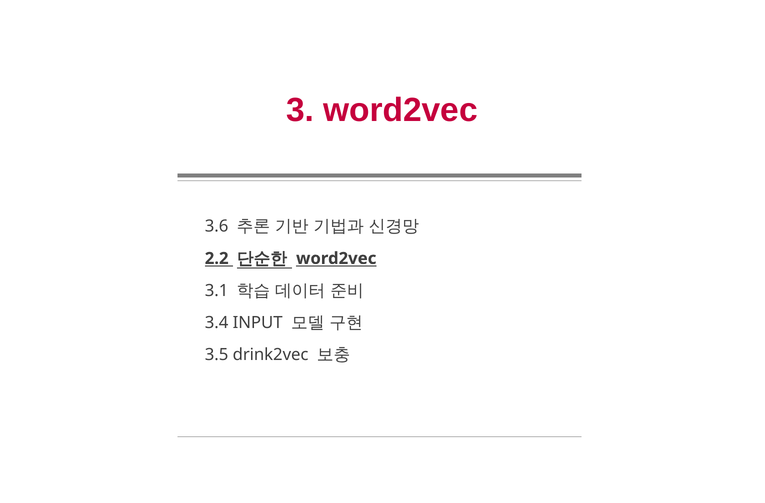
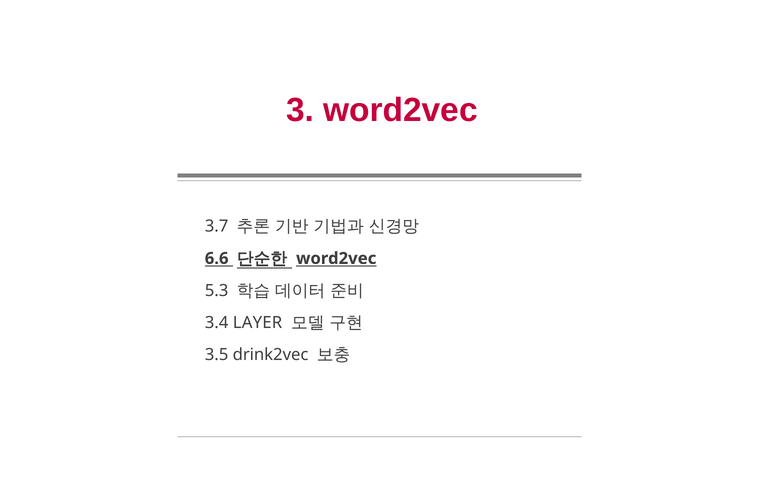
3.6: 3.6 -> 3.7 (217, 226)
2.2: 2.2 -> 6.6 (217, 258)
3.1: 3.1 -> 5.3 (217, 290)
INPUT: INPUT -> LAYER (258, 322)
